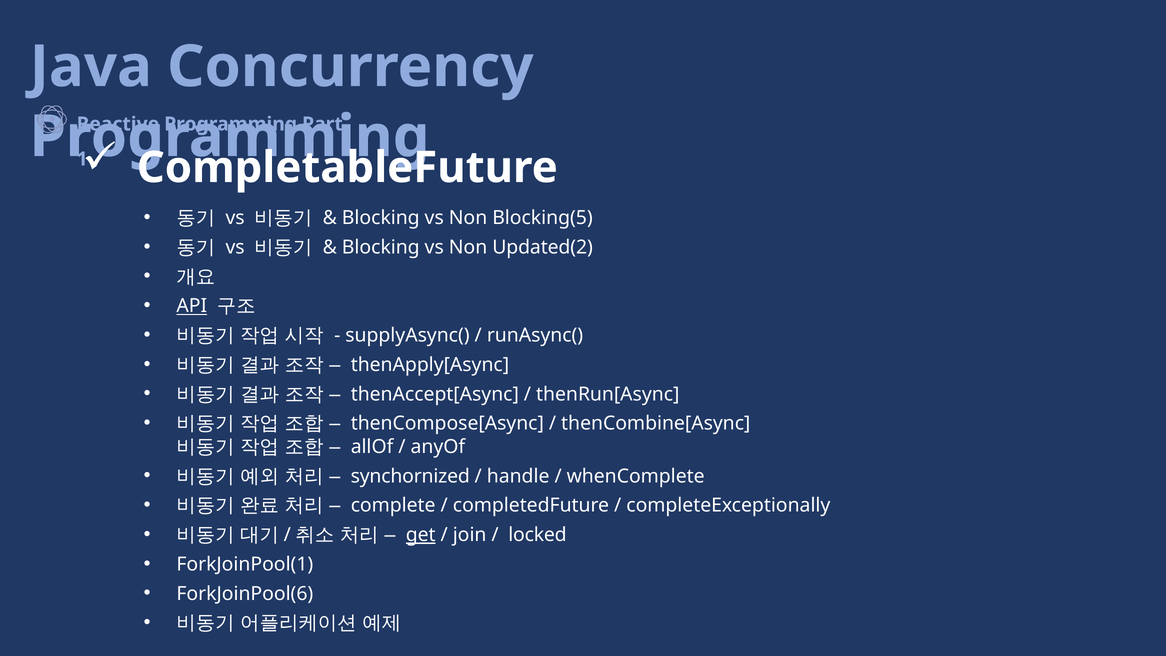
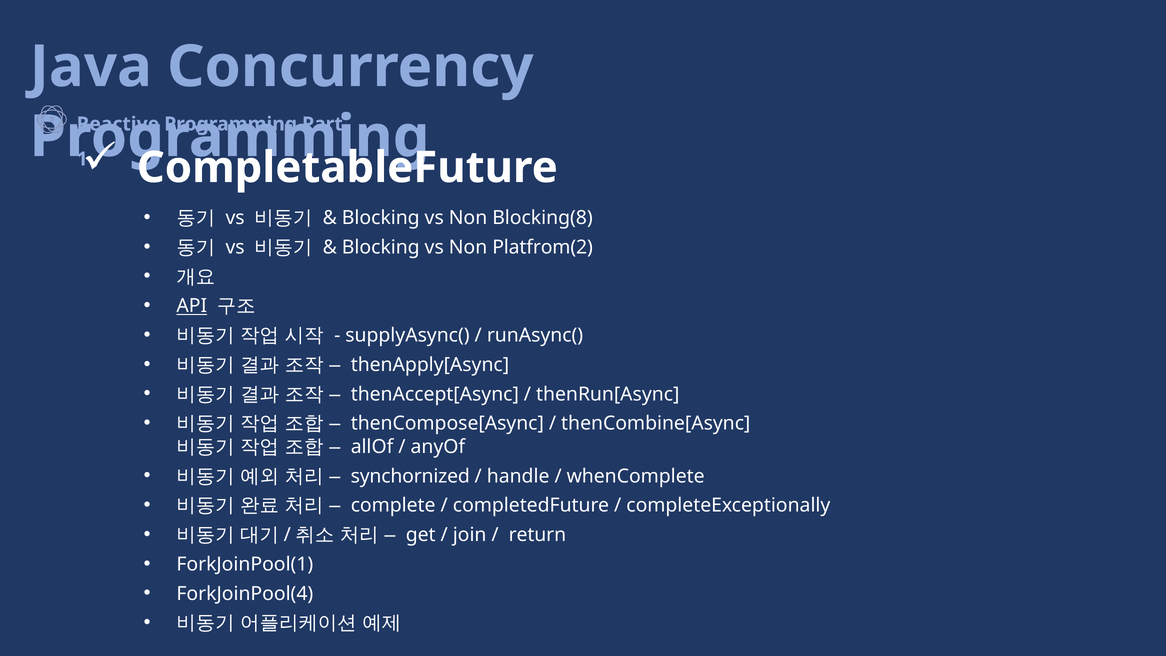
Blocking(5: Blocking(5 -> Blocking(8 (543, 218)
Updated(2: Updated(2 -> Platfrom(2 (543, 247)
get underline: present -> none (421, 535)
locked: locked -> return (537, 535)
ForkJoinPool(6: ForkJoinPool(6 -> ForkJoinPool(4 (245, 594)
